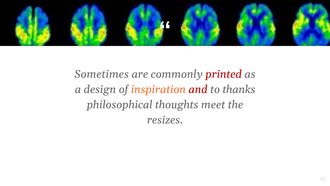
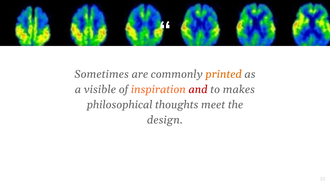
printed colour: red -> orange (224, 74)
design: design -> visible (100, 89)
thanks: thanks -> makes (239, 89)
resizes: resizes -> design (165, 120)
